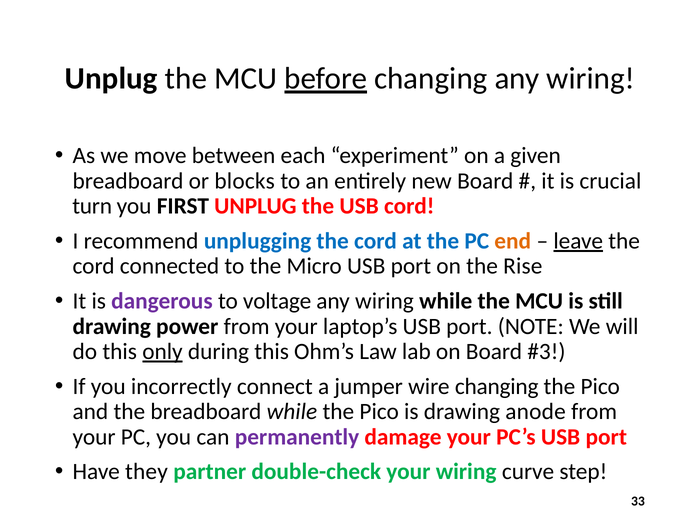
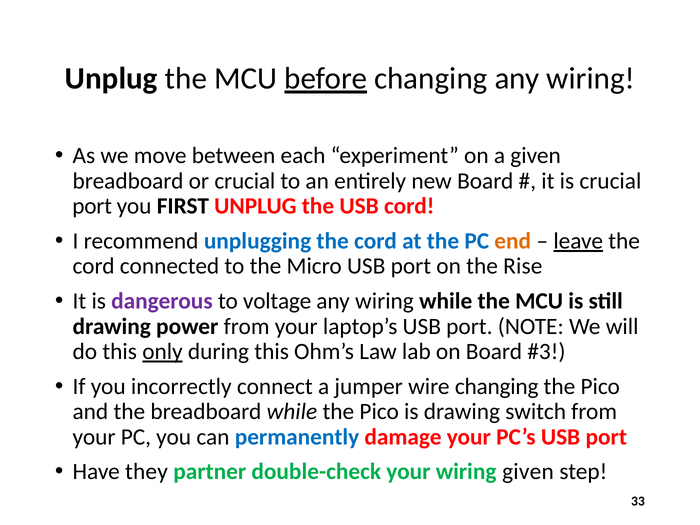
or blocks: blocks -> crucial (245, 181)
turn: turn -> port (92, 206)
anode: anode -> switch (536, 412)
permanently colour: purple -> blue (297, 437)
wiring curve: curve -> given (528, 472)
